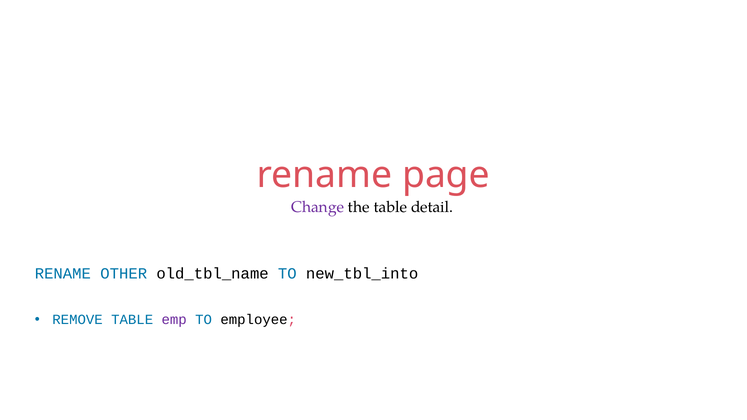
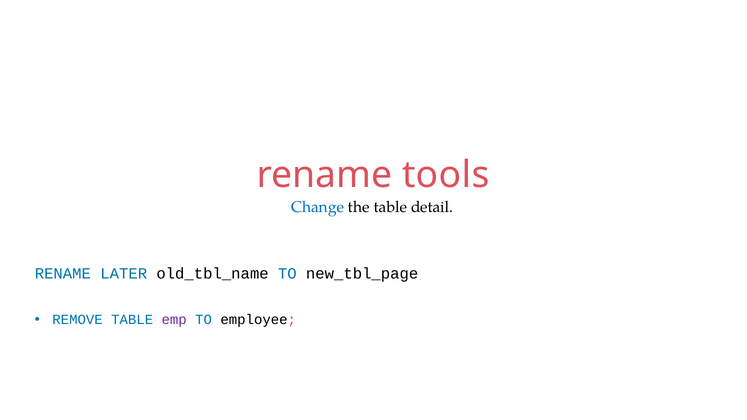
page: page -> tools (446, 175)
Change colour: purple -> blue (318, 207)
OTHER: OTHER -> LATER (124, 274)
new_tbl_into: new_tbl_into -> new_tbl_page (362, 274)
